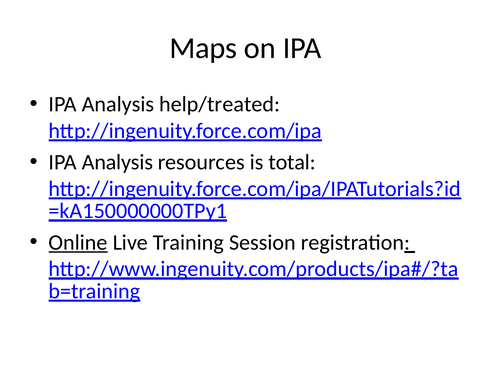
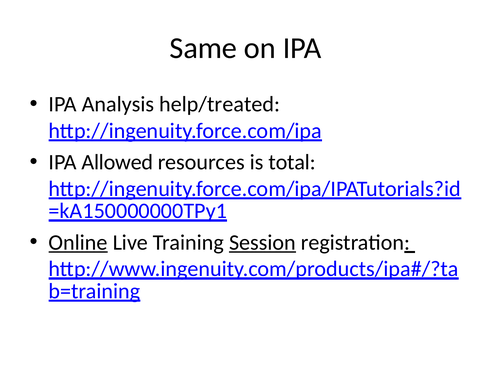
Maps: Maps -> Same (203, 48)
Analysis: Analysis -> Allowed (117, 163)
Session underline: none -> present (262, 243)
